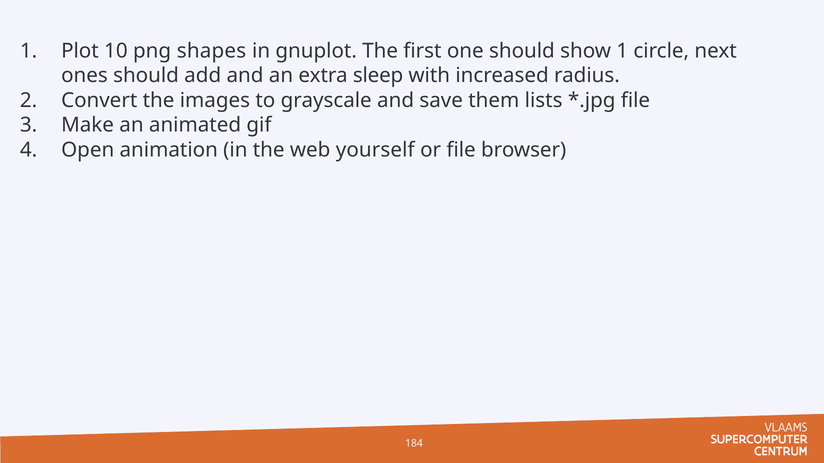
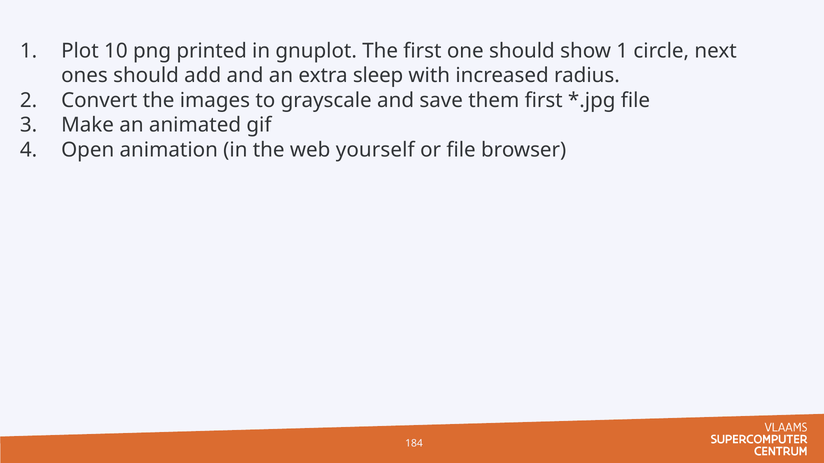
shapes: shapes -> printed (212, 51)
them lists: lists -> first (544, 100)
